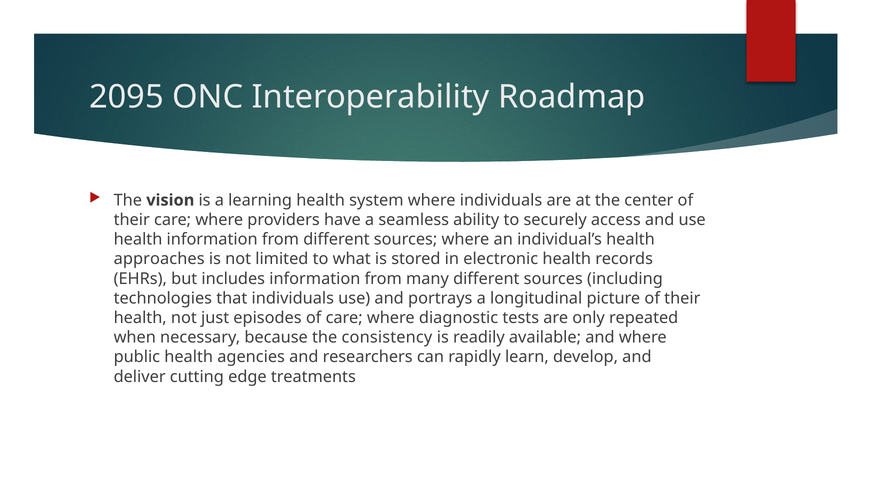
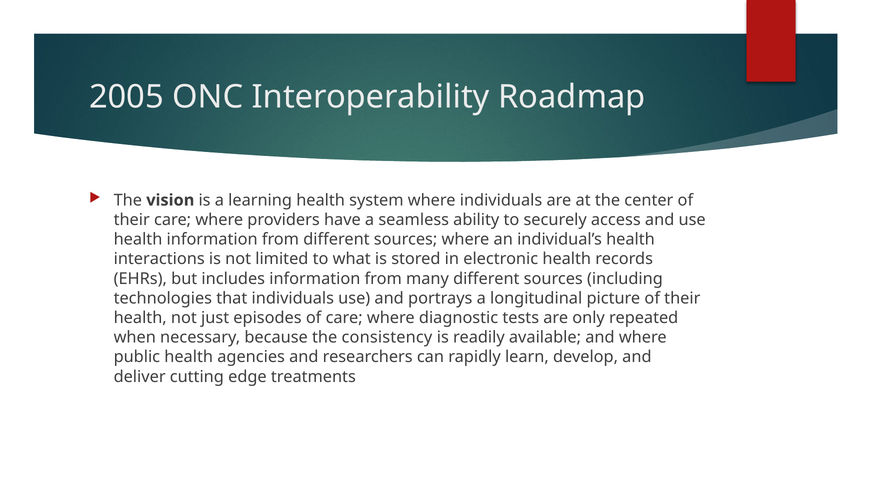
2095: 2095 -> 2005 (126, 97)
approaches: approaches -> interactions (159, 259)
